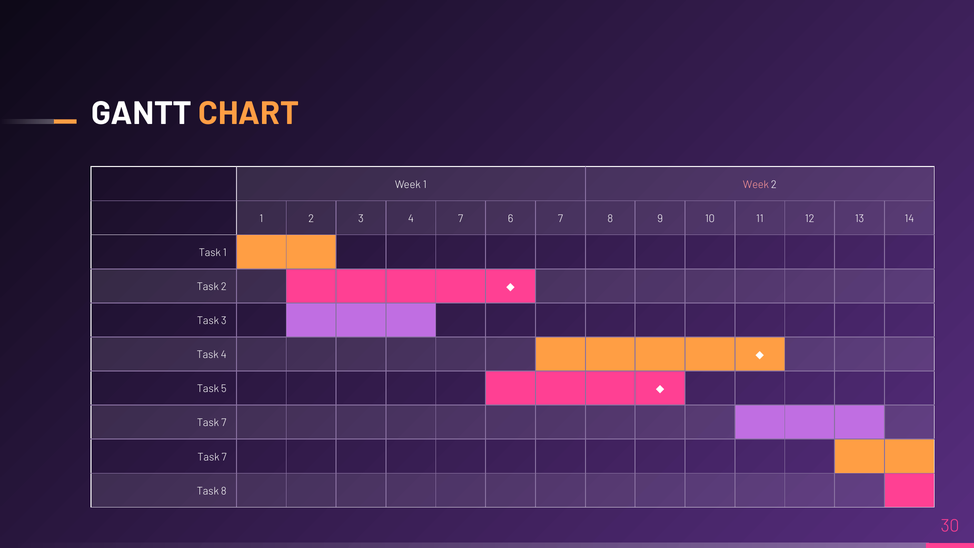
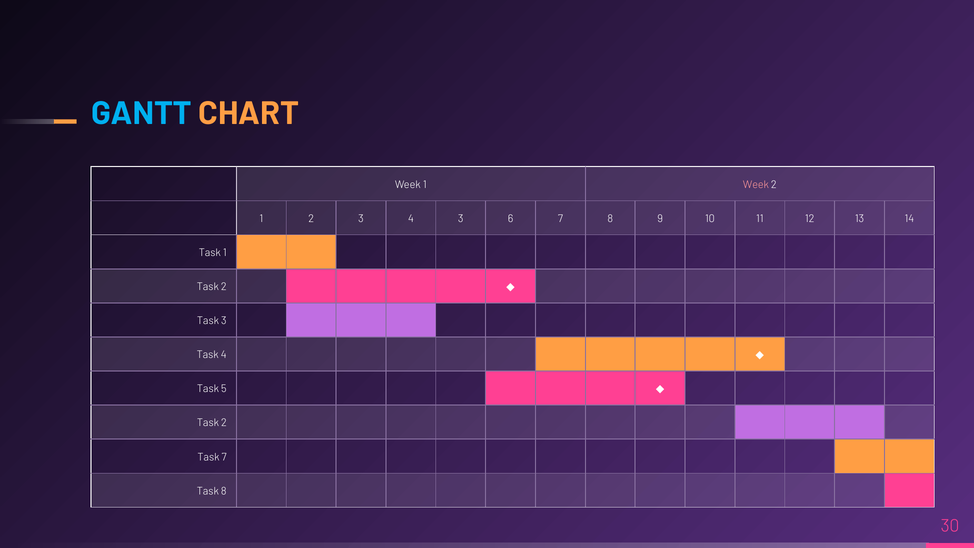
GANTT colour: white -> light blue (142, 114)
4 7: 7 -> 3 (461, 219)
7: 7 -> 2 (224, 423)
